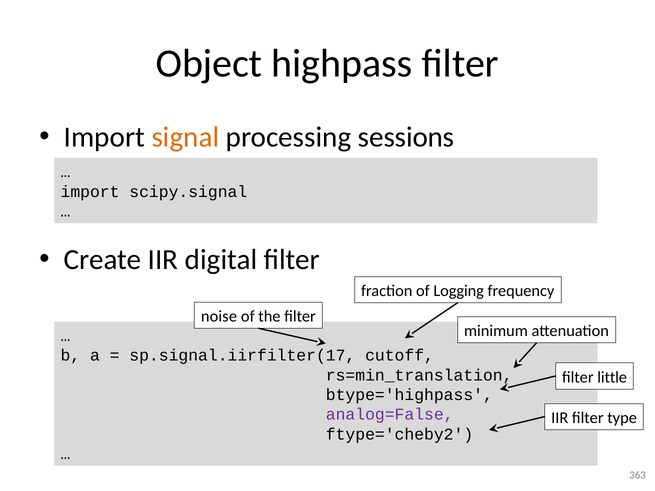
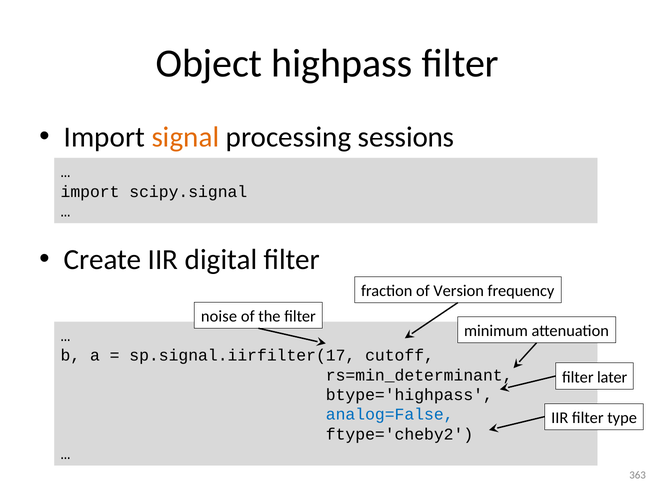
Logging: Logging -> Version (459, 291)
rs=min_translation: rs=min_translation -> rs=min_determinant (419, 375)
little: little -> later (612, 377)
analog=False colour: purple -> blue (390, 415)
